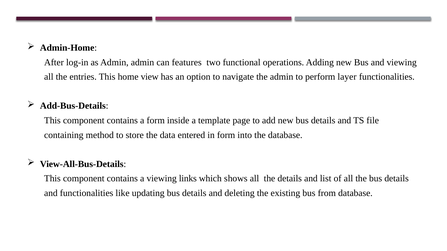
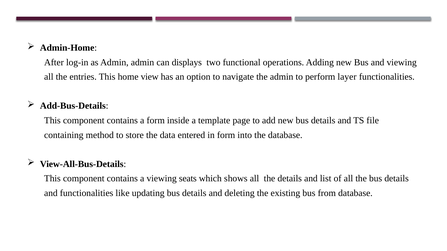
features: features -> displays (187, 63)
links: links -> seats (188, 179)
